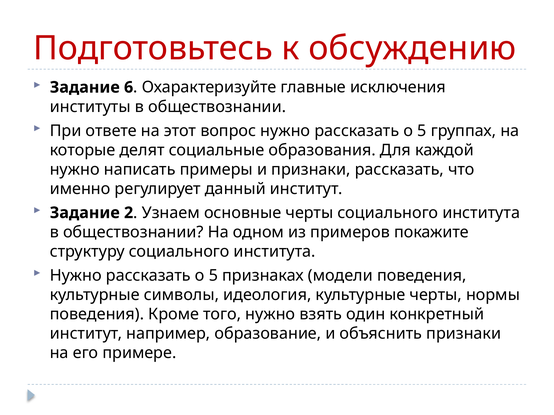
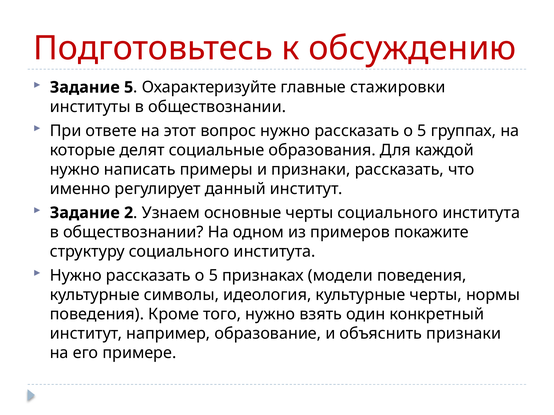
Задание 6: 6 -> 5 (129, 87)
исключения: исключения -> стажировки (398, 87)
